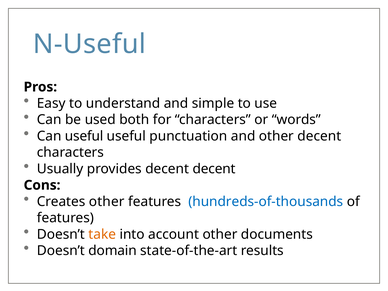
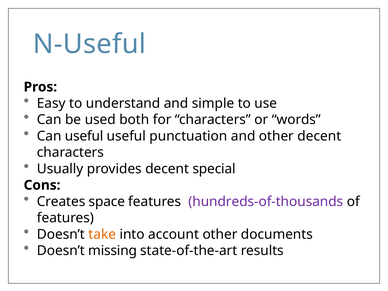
decent decent: decent -> special (214, 169)
Creates other: other -> space (107, 202)
hundreds-of-thousands colour: blue -> purple (266, 202)
domain: domain -> missing (113, 251)
